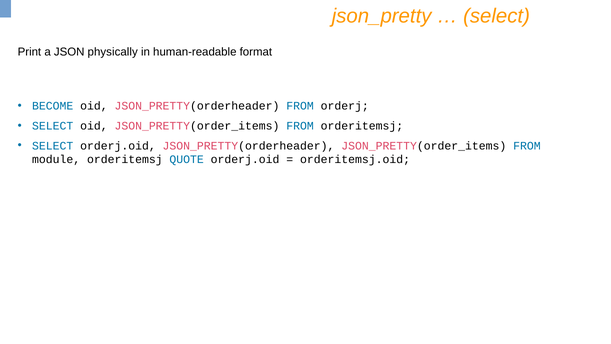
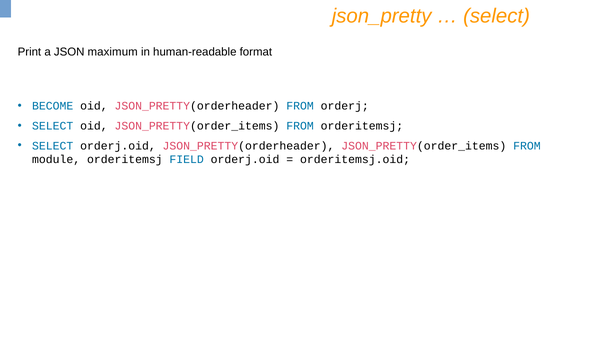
physically: physically -> maximum (113, 52)
QUOTE: QUOTE -> FIELD (187, 159)
